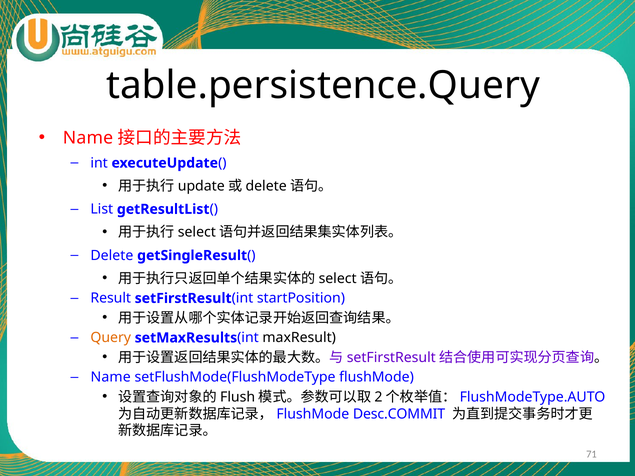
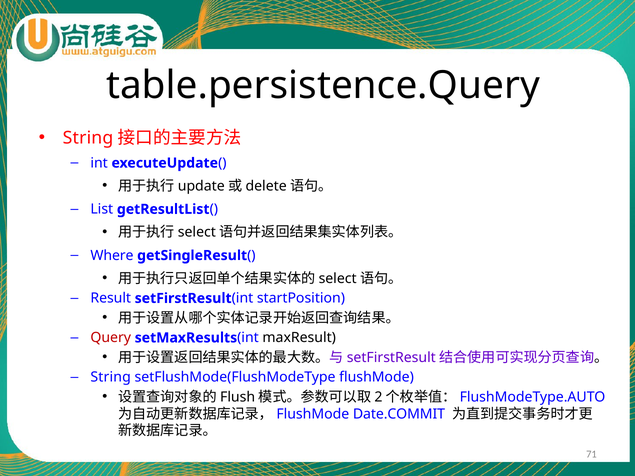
Name: Name -> String (88, 138)
Delete: Delete -> Where (112, 256)
Query colour: orange -> red (111, 338)
Name: Name -> String (111, 377)
Desc.COMMIT: Desc.COMMIT -> Date.COMMIT (399, 414)
